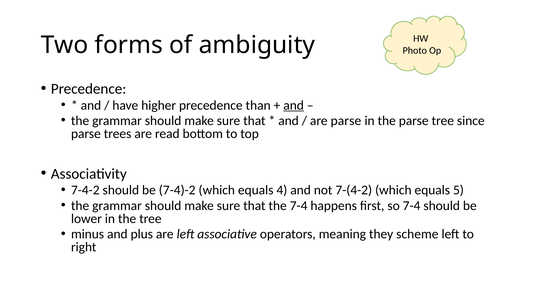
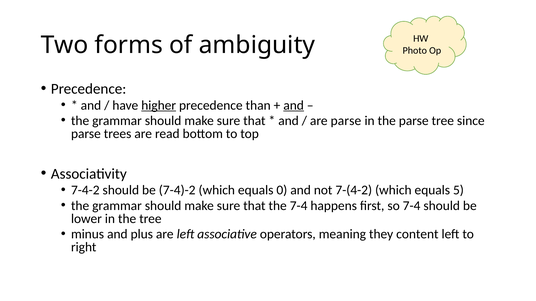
higher underline: none -> present (159, 105)
4: 4 -> 0 (282, 190)
scheme: scheme -> content (417, 235)
